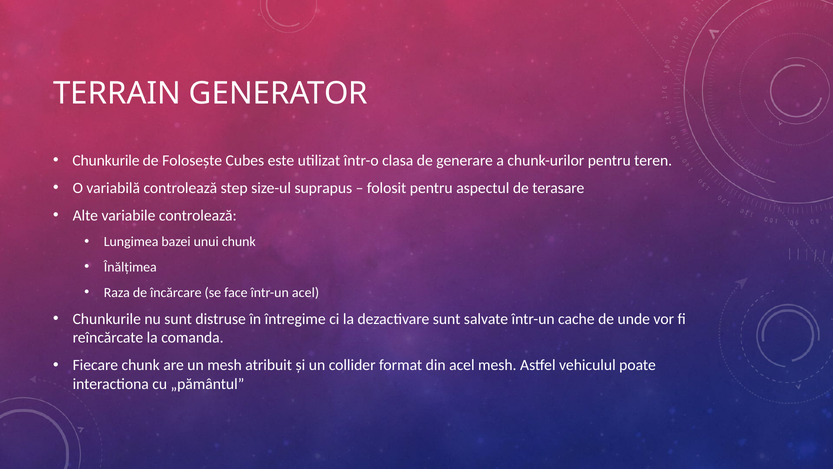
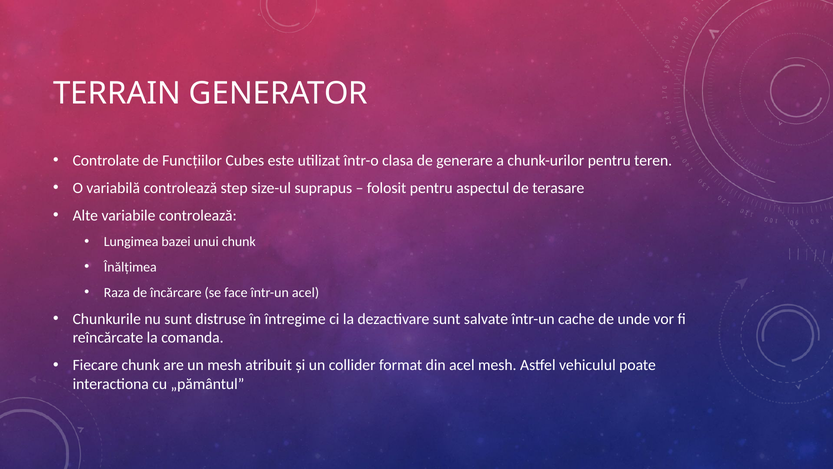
Chunkurile: Chunkurile -> Controlate (106, 161)
Folosește: Folosește -> Funcțiilor (192, 161)
